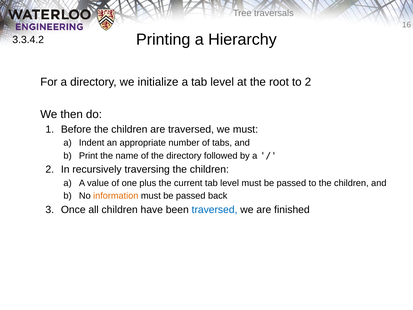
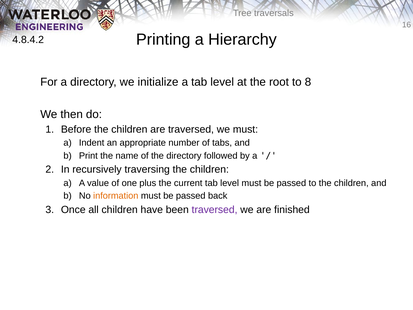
3.3.4.2: 3.3.4.2 -> 4.8.4.2 (28, 40)
to 2: 2 -> 8 (308, 82)
traversed colour: blue -> purple (215, 210)
